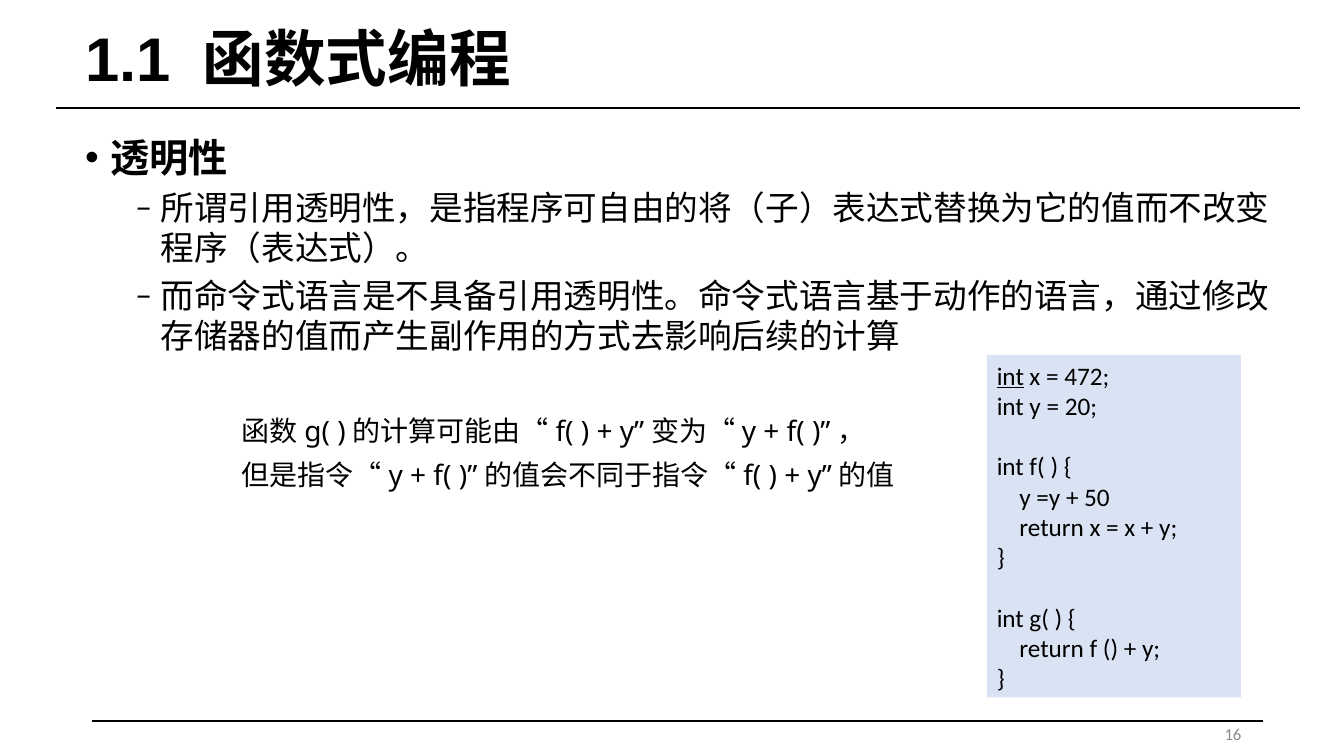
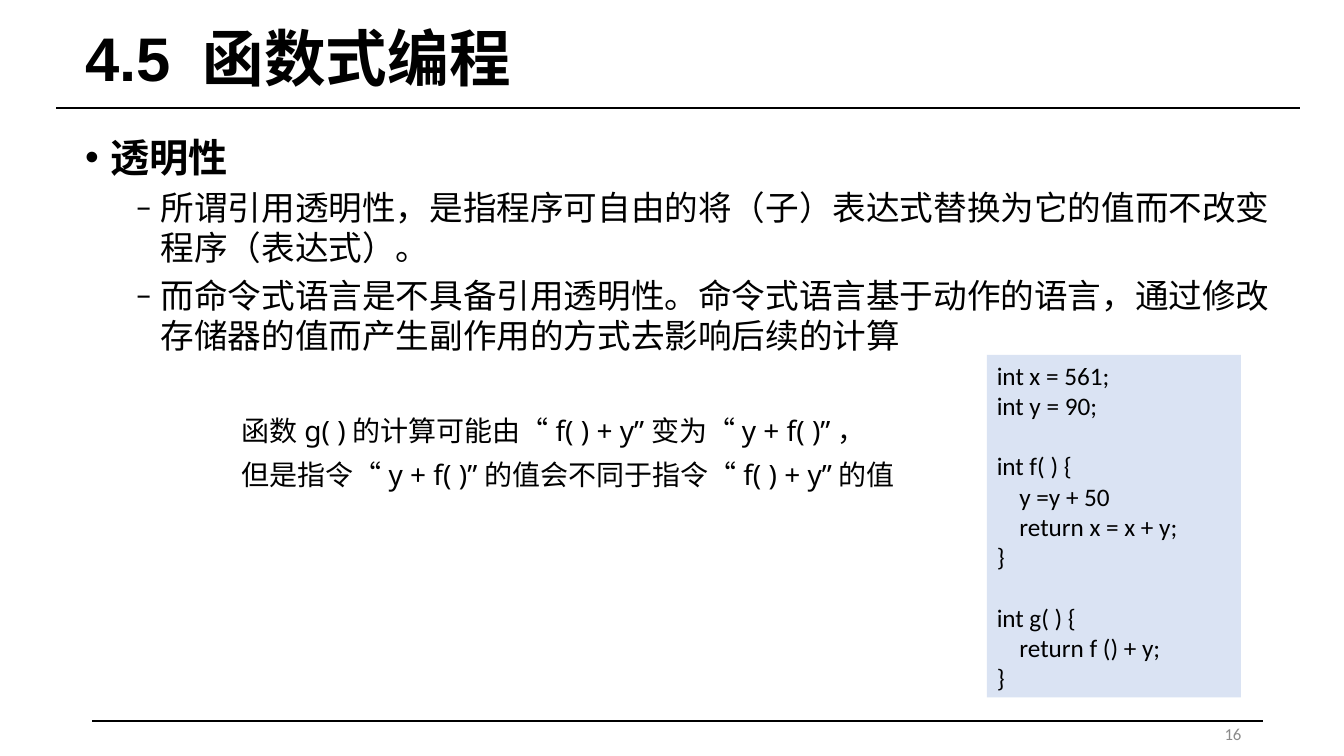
1.1: 1.1 -> 4.5 (128, 61)
int underline: present -> none (1010, 377)
472: 472 -> 561 (1087, 377)
20: 20 -> 90 (1081, 407)
